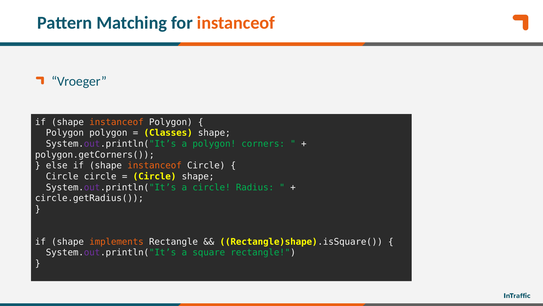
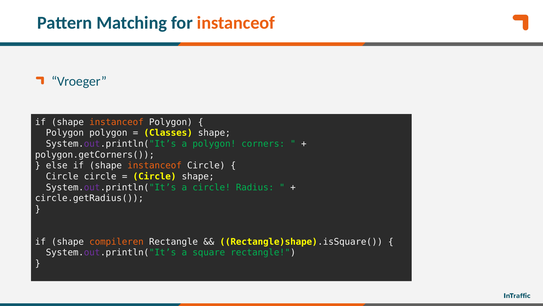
implements: implements -> compileren (116, 241)
